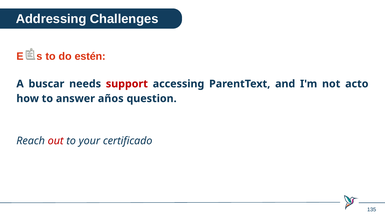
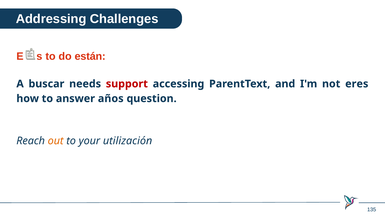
estén: estén -> están (90, 56)
acto: acto -> eres (357, 84)
out colour: red -> orange (56, 141)
certificado: certificado -> utilización (128, 141)
